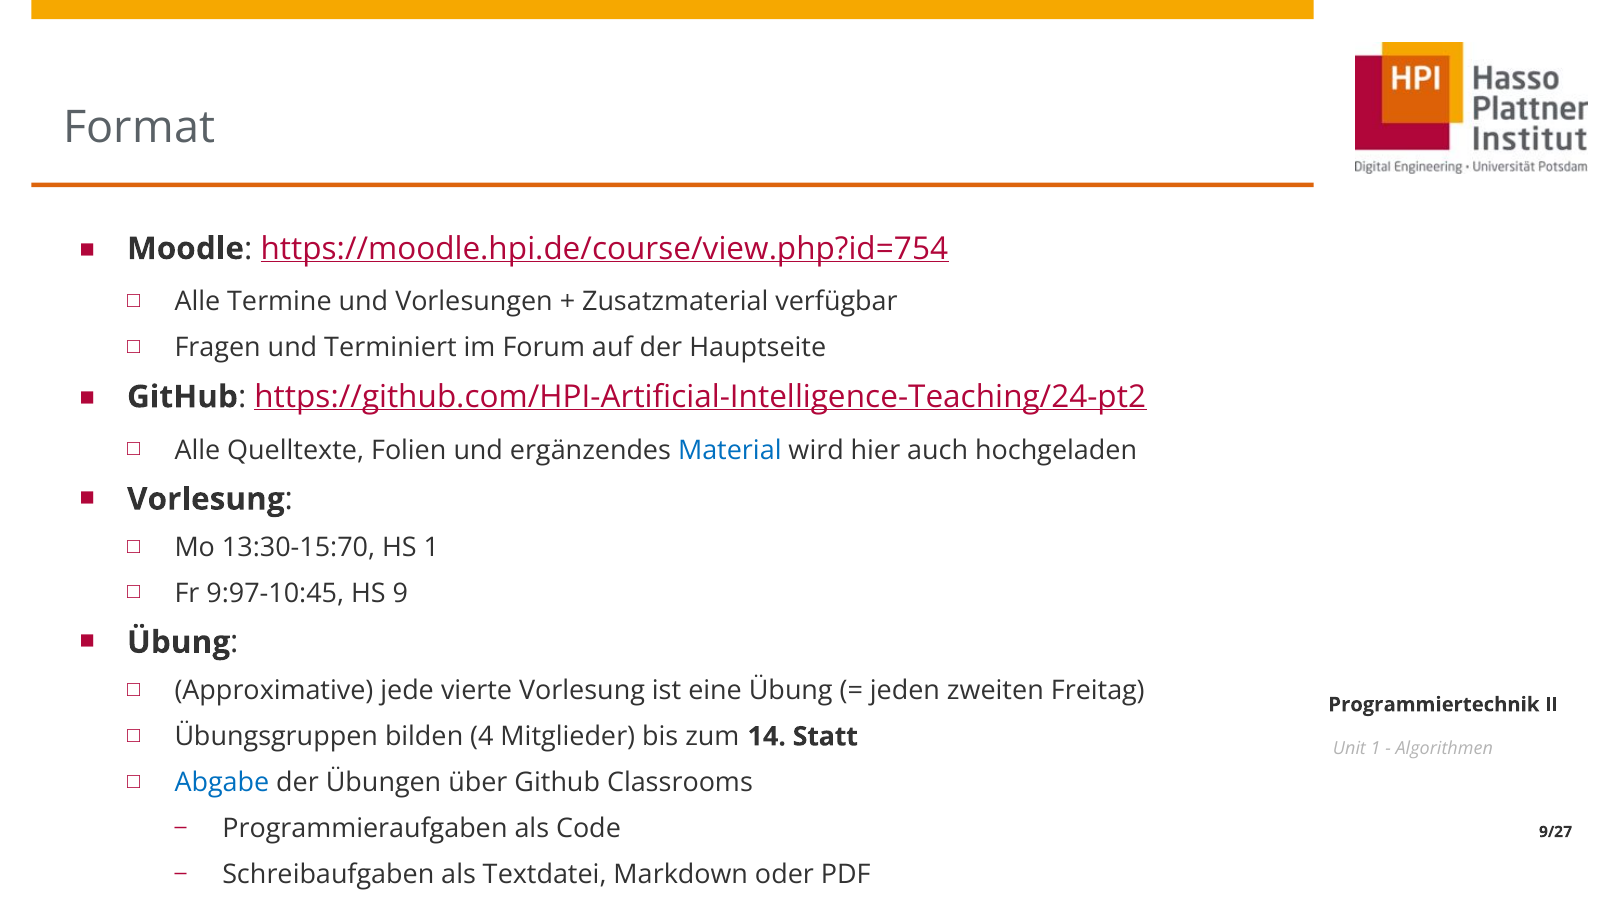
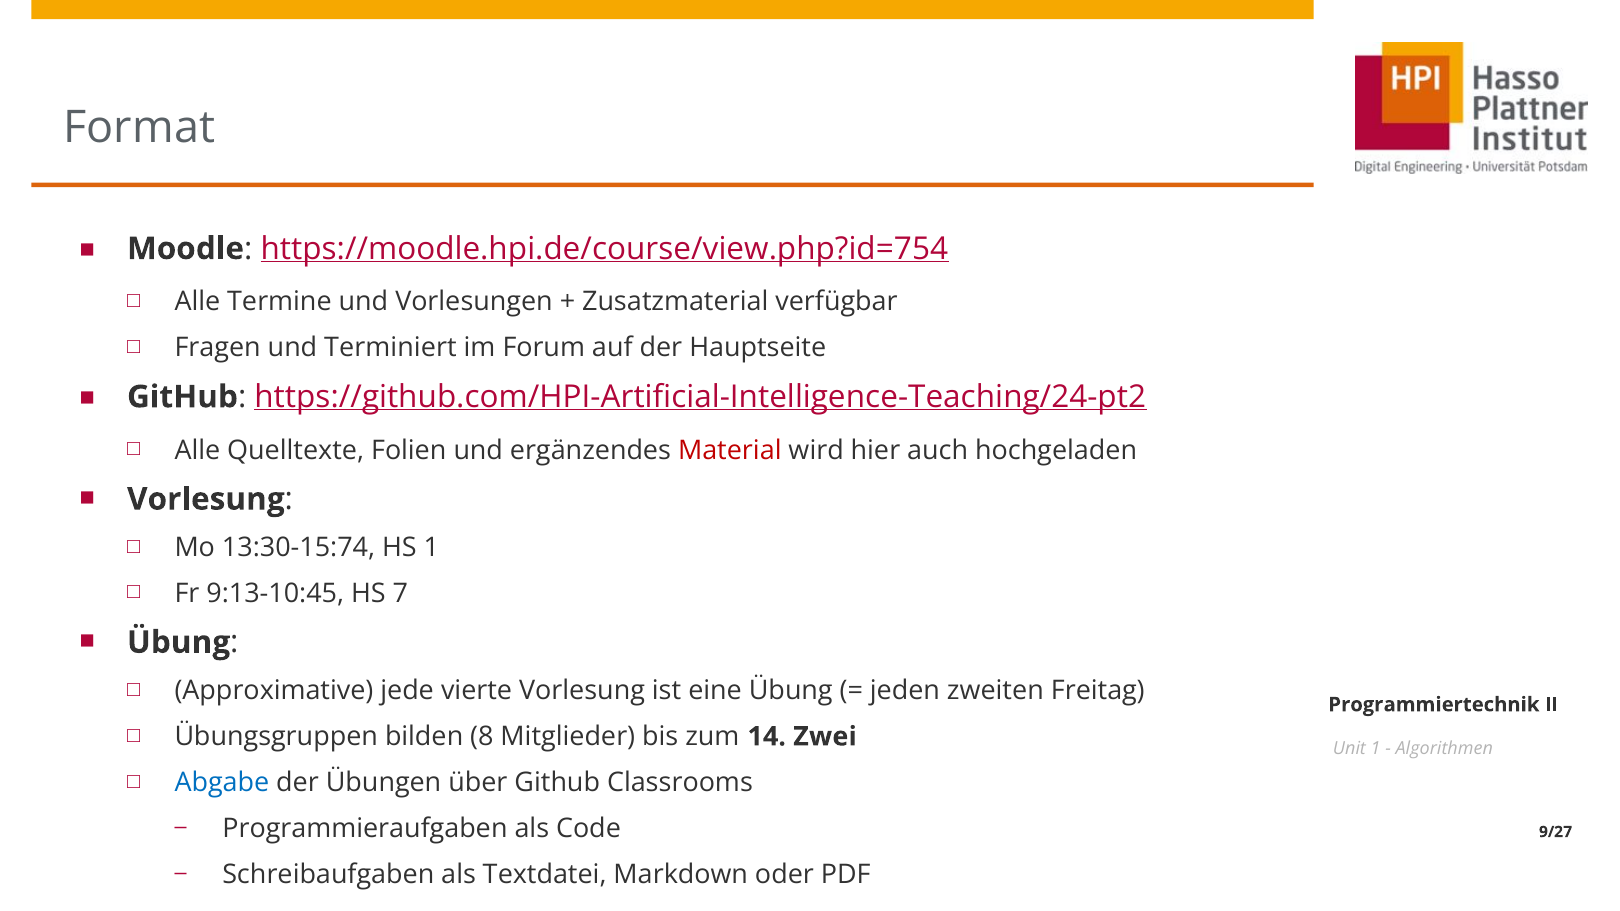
Material colour: blue -> red (730, 450)
13:30-15:70: 13:30-15:70 -> 13:30-15:74 (299, 548)
9:97-10:45: 9:97-10:45 -> 9:13-10:45 (275, 594)
9: 9 -> 7 (400, 594)
4: 4 -> 8 (482, 737)
Statt: Statt -> Zwei (825, 737)
